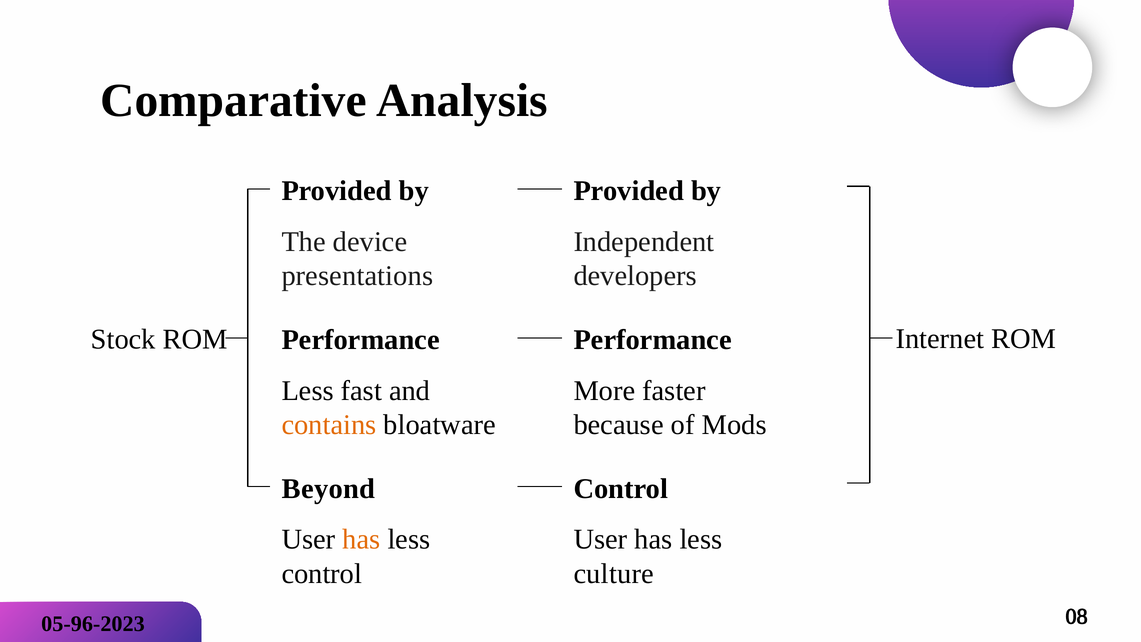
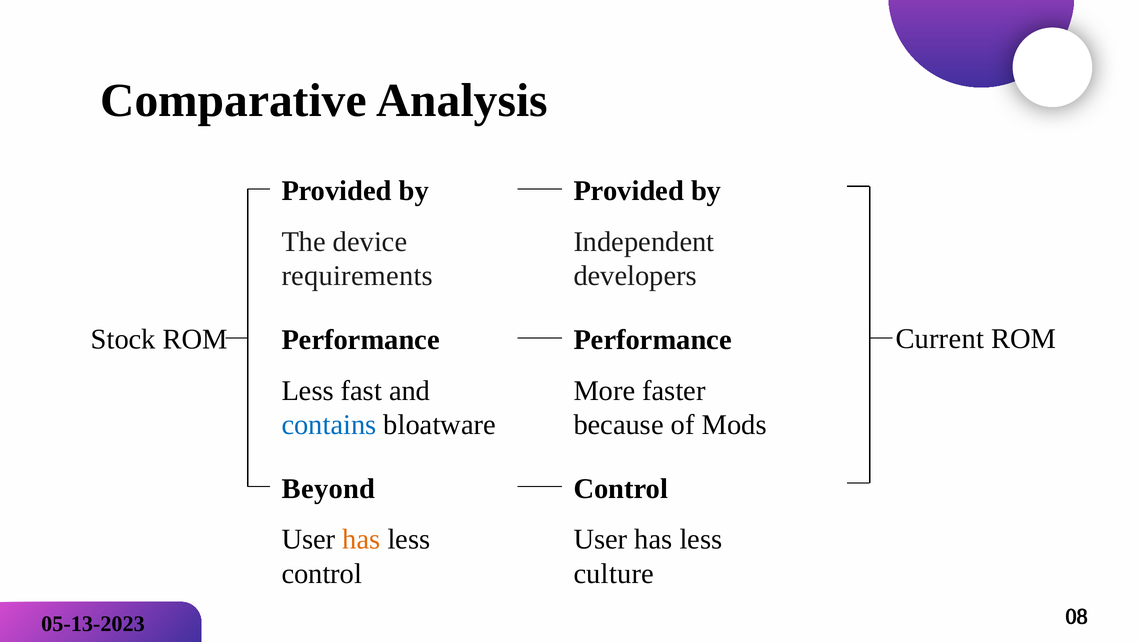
presentations: presentations -> requirements (357, 276)
Internet: Internet -> Current (940, 339)
contains colour: orange -> blue (329, 425)
05-96-2023: 05-96-2023 -> 05-13-2023 (93, 624)
